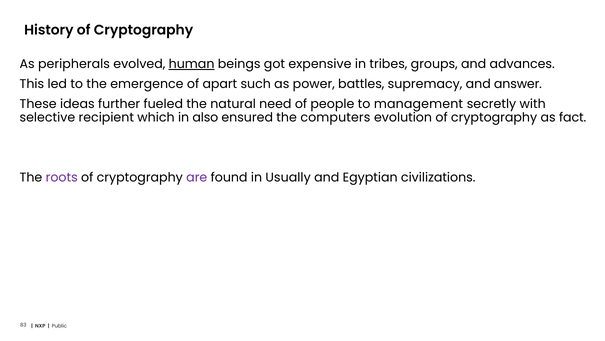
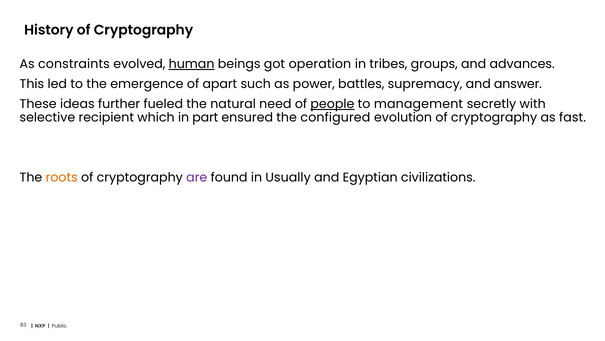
peripherals: peripherals -> constraints (74, 64)
expensive: expensive -> operation (320, 64)
people underline: none -> present (332, 104)
also: also -> part (205, 117)
computers: computers -> configured (335, 117)
fact: fact -> fast (573, 117)
roots colour: purple -> orange (62, 177)
